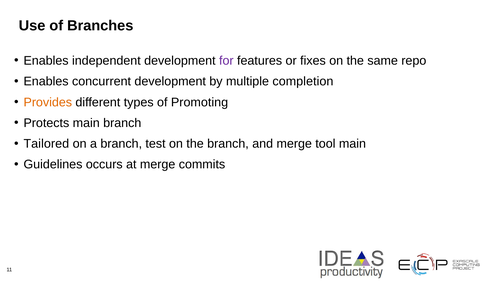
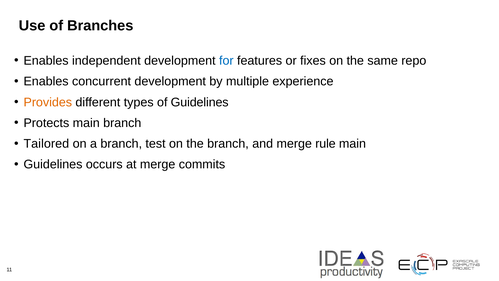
for colour: purple -> blue (226, 61)
completion: completion -> experience (303, 81)
of Promoting: Promoting -> Guidelines (200, 102)
tool: tool -> rule (325, 144)
